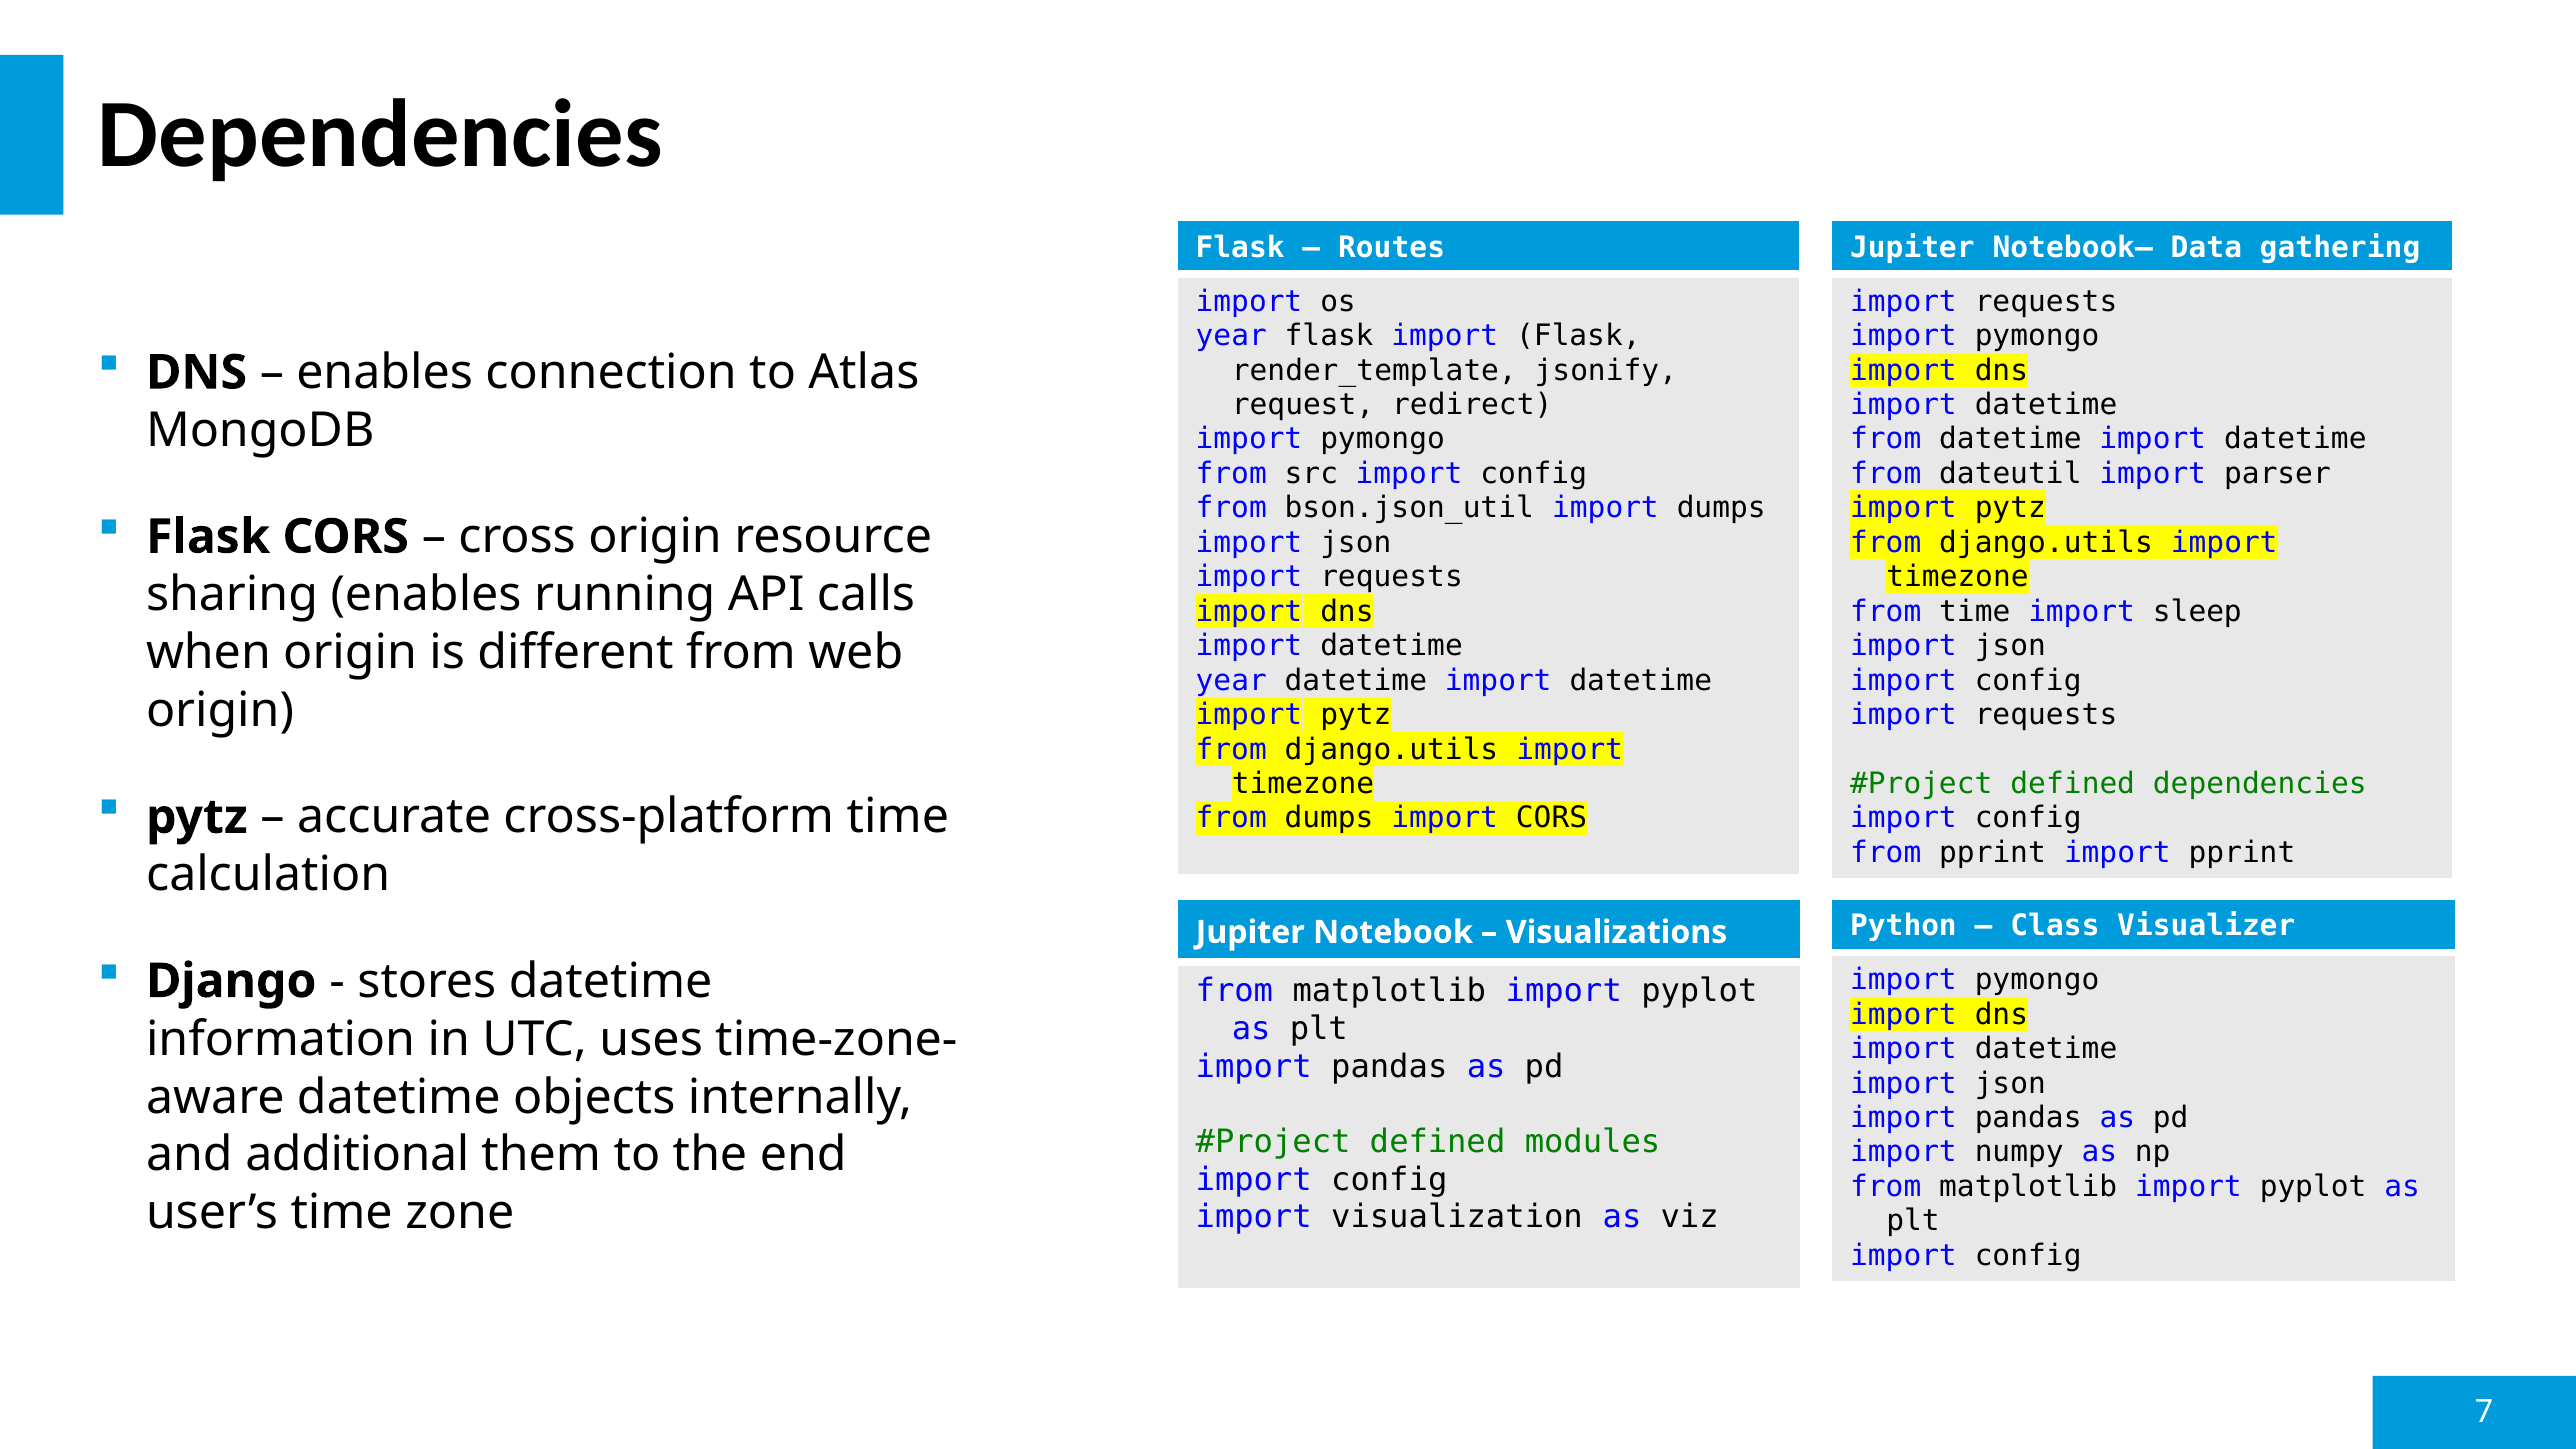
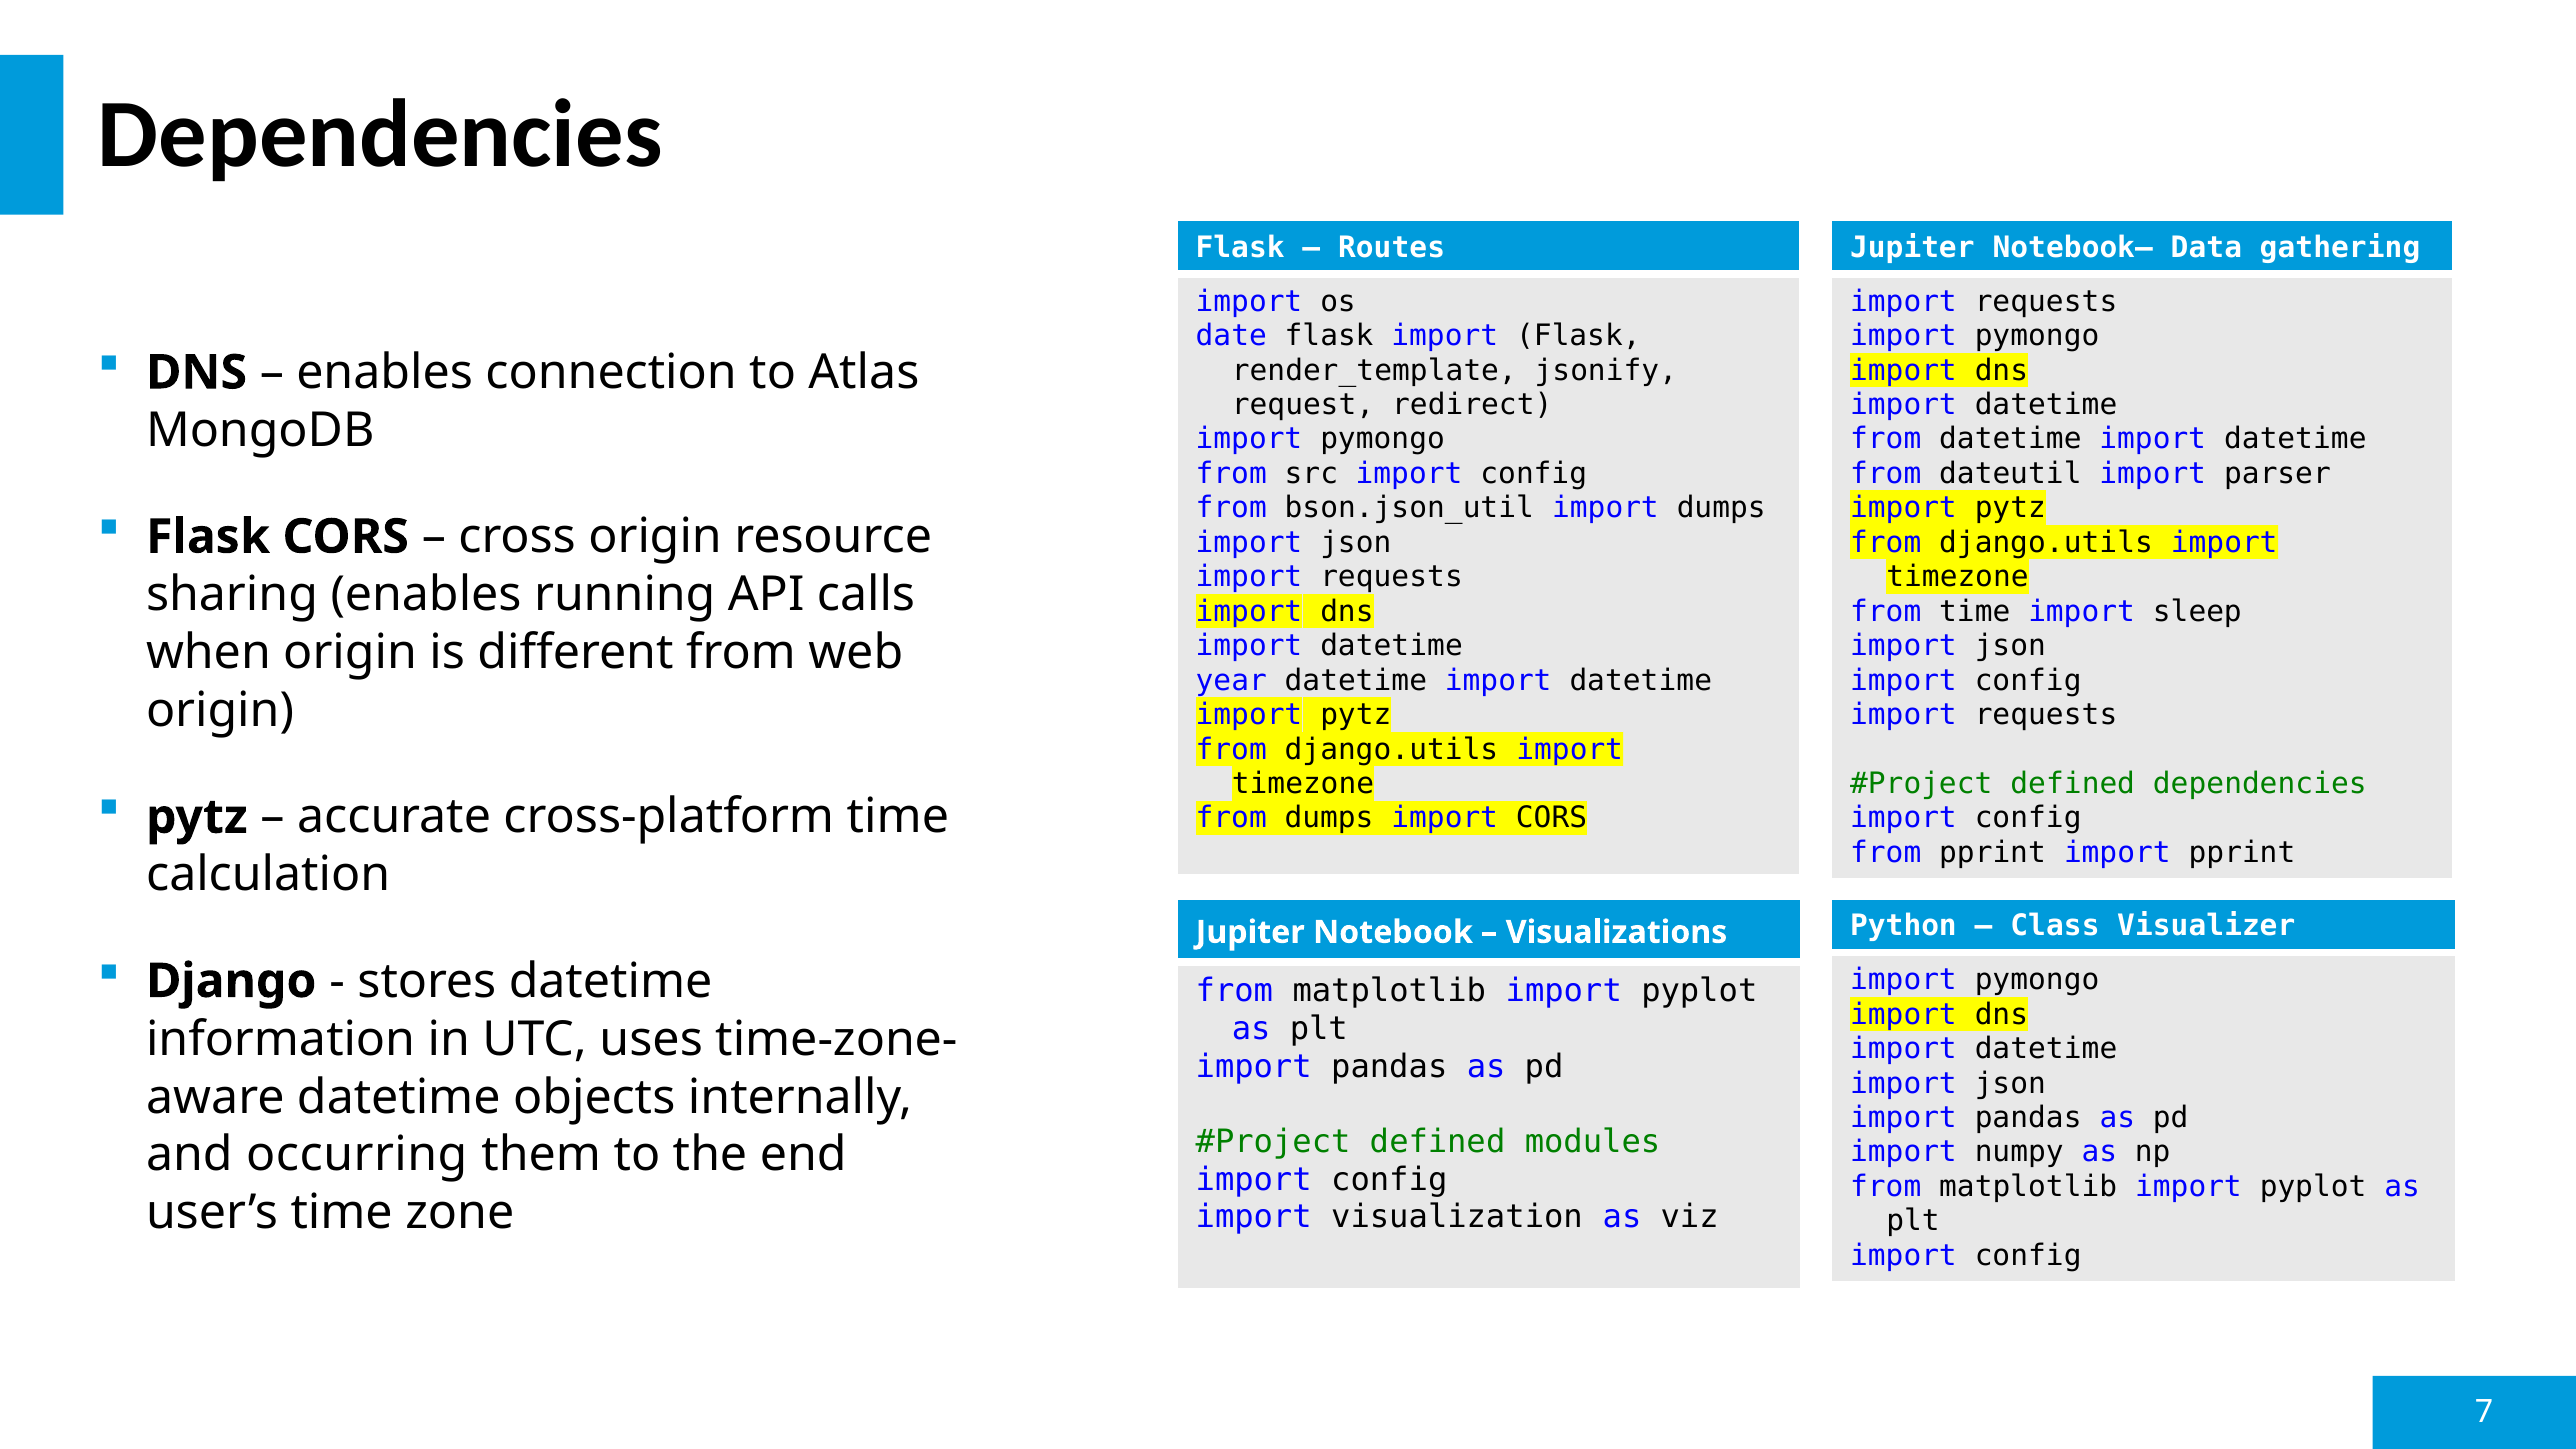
year: year -> date (1231, 336)
additional: additional -> occurring (357, 1155)
